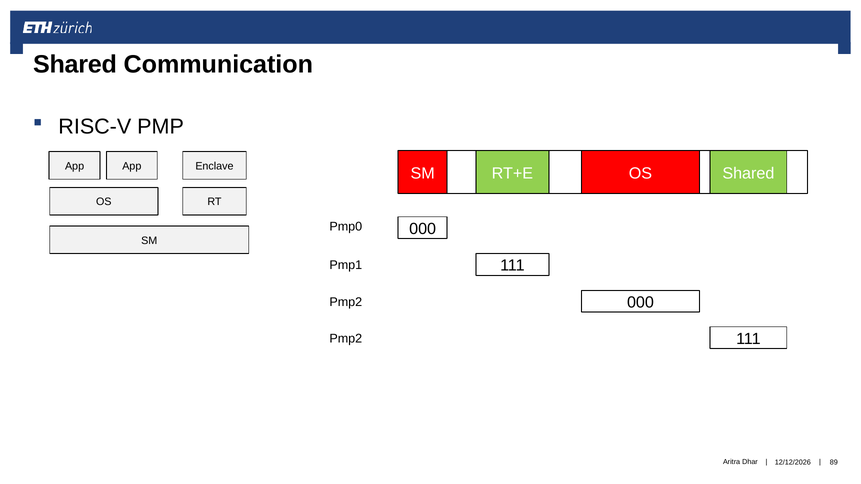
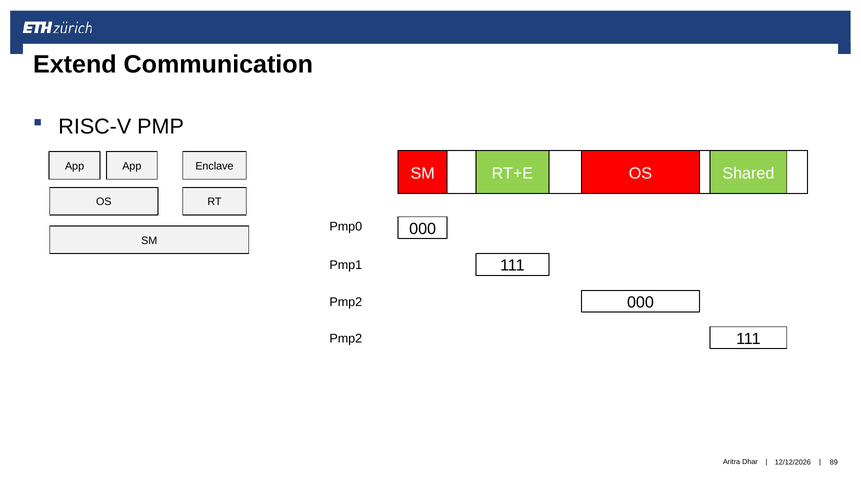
Shared: Shared -> Extend (75, 64)
